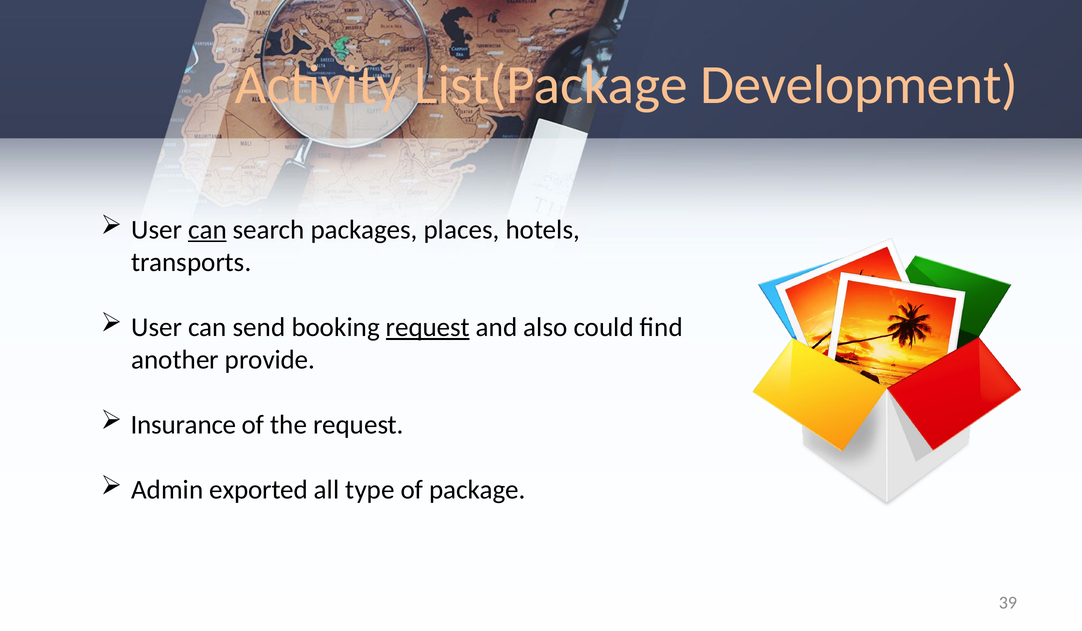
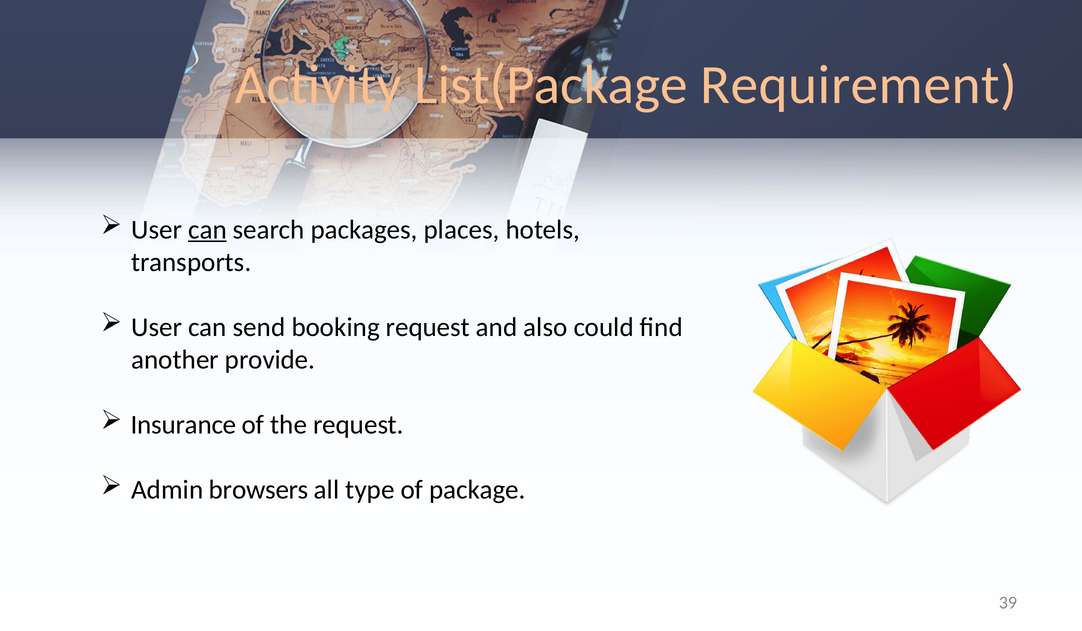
Development: Development -> Requirement (859, 85)
request underline: present -> none (428, 327)
exported: exported -> browsers (259, 490)
